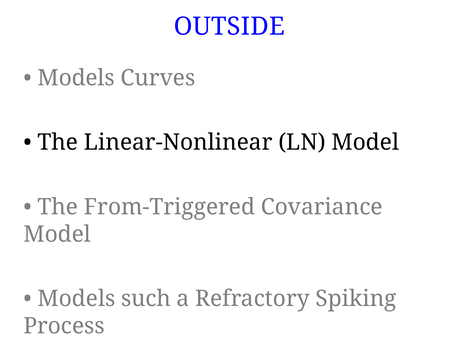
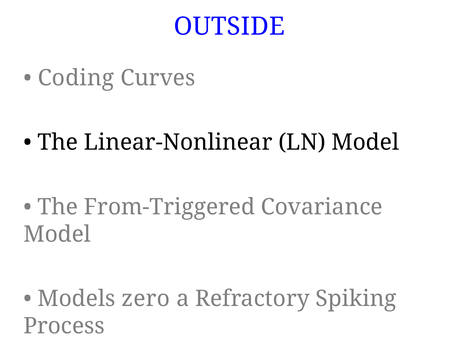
Models: Models -> Coding (76, 78)
such: such -> zero (146, 299)
